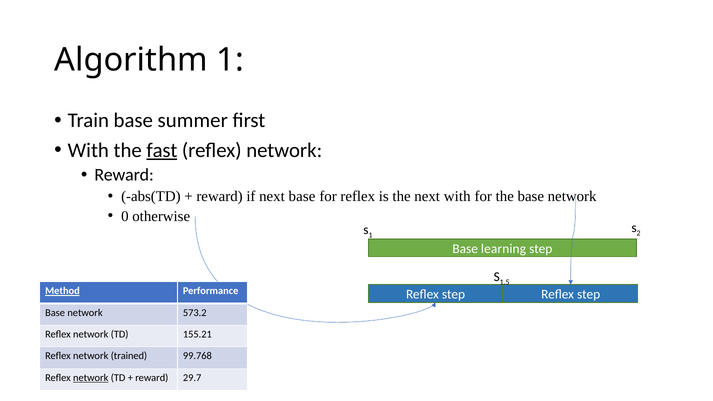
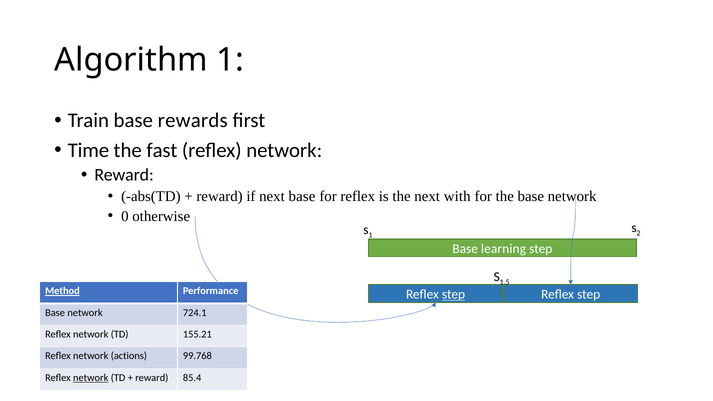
summer: summer -> rewards (193, 121)
With: With -> Time (88, 150)
fast underline: present -> none (162, 150)
step underline: none -> present (453, 294)
573.2: 573.2 -> 724.1 (195, 313)
trained: trained -> actions (129, 356)
29.7: 29.7 -> 85.4 (192, 378)
